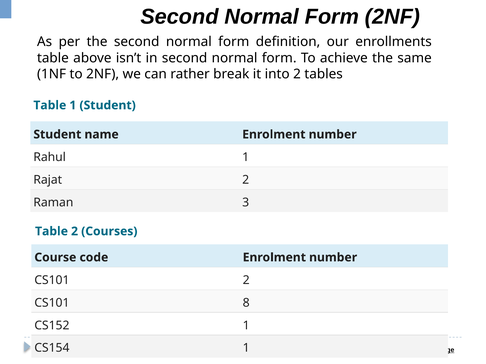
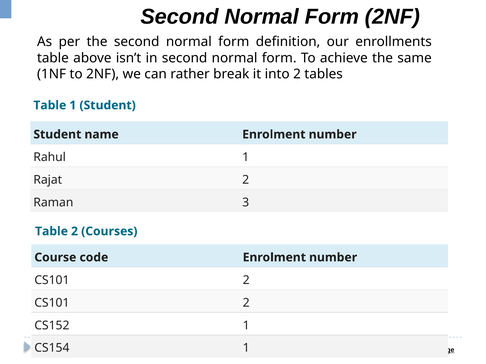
8: 8 -> 2 (246, 303)
